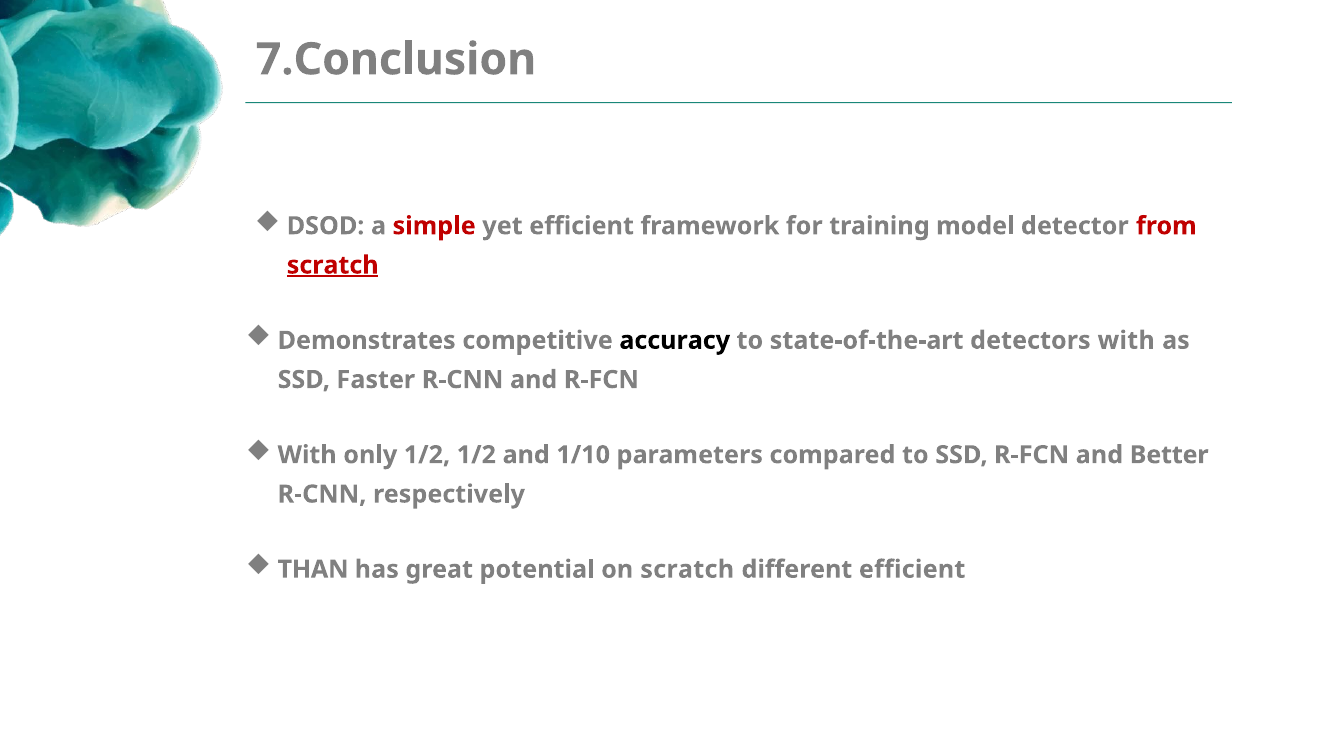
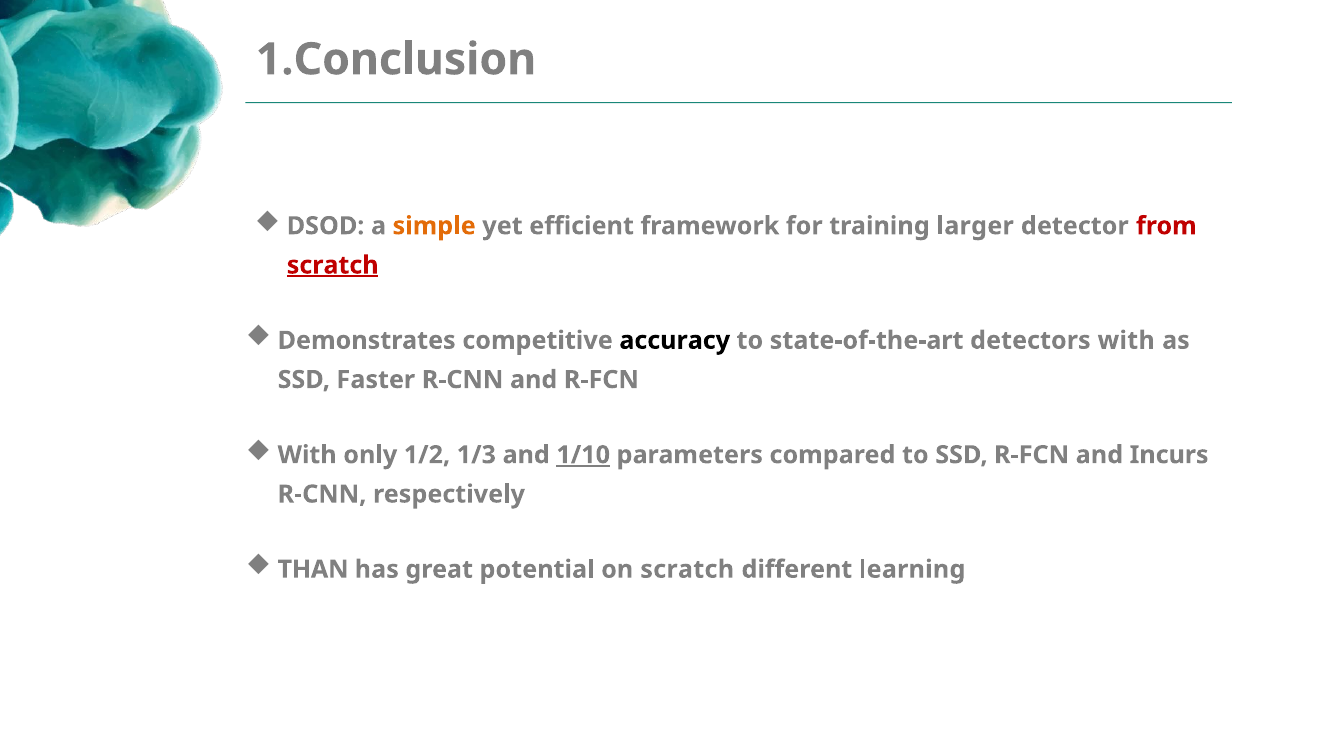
7.Conclusion: 7.Conclusion -> 1.Conclusion (396, 60)
simple colour: red -> orange (434, 226)
model: model -> larger (975, 226)
1/2 1/2: 1/2 -> 1/3 (476, 455)
1/10 underline: none -> present (583, 455)
Better: Better -> Incurs (1169, 455)
different efficient: efficient -> learning (912, 569)
